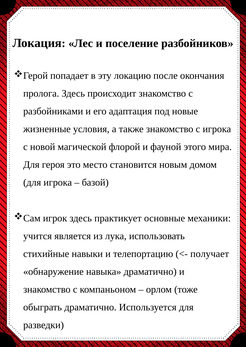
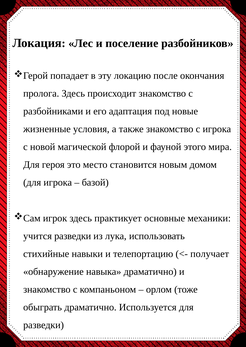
учится является: является -> разведки (73, 237)
